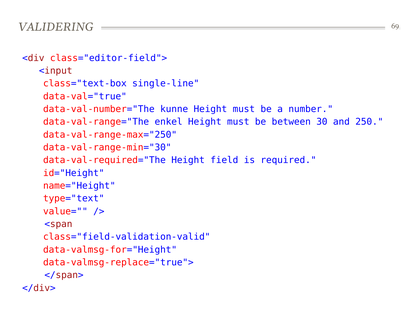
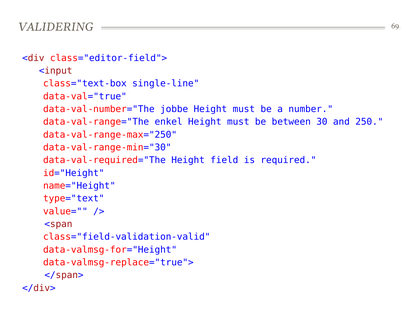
kunne: kunne -> jobbe (174, 109)
